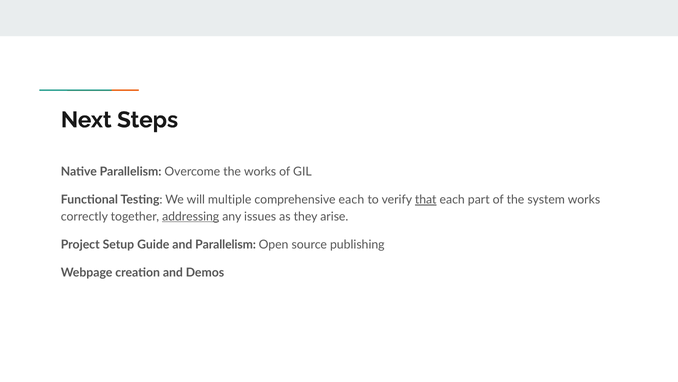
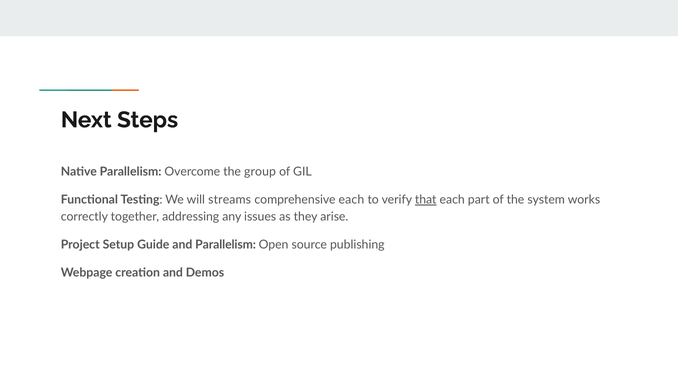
the works: works -> group (260, 171)
multiple: multiple -> streams (230, 199)
addressing underline: present -> none (191, 216)
